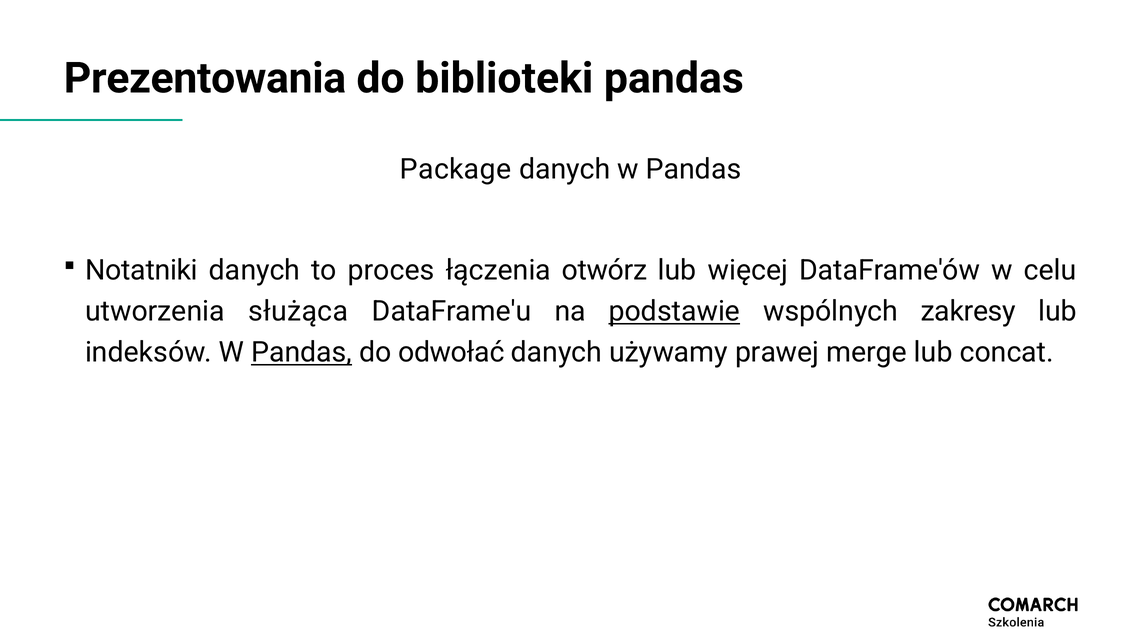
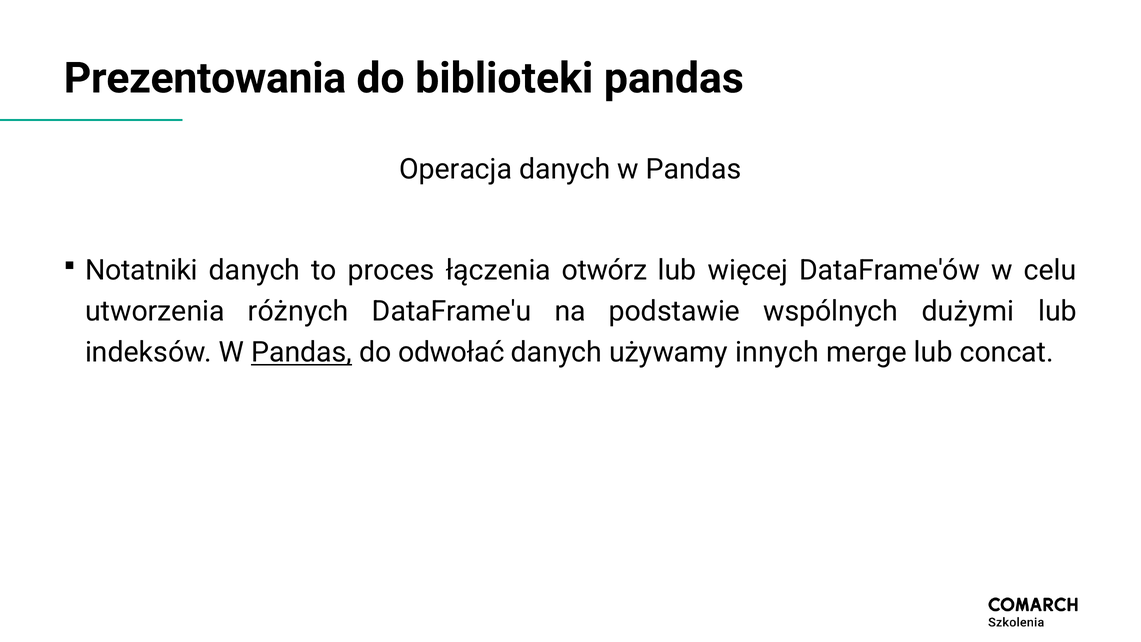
Package: Package -> Operacja (456, 169)
służąca: służąca -> różnych (298, 311)
podstawie underline: present -> none (674, 311)
zakresy: zakresy -> dużymi (968, 311)
prawej: prawej -> innych (777, 352)
